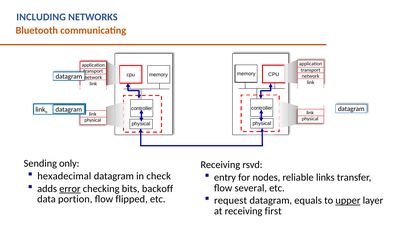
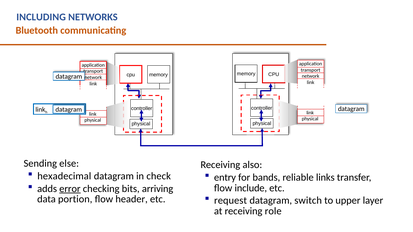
only: only -> else (69, 164)
rsvd: rsvd -> also (252, 165)
nodes: nodes -> bands (266, 178)
backoff: backoff -> arriving (158, 189)
several: several -> include (251, 188)
flipped: flipped -> header (132, 199)
equals: equals -> switch (308, 201)
upper underline: present -> none (348, 201)
first: first -> role (273, 211)
